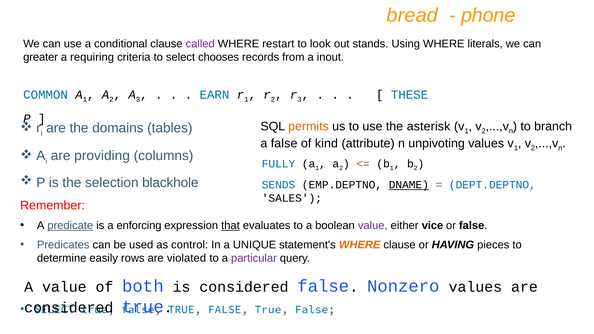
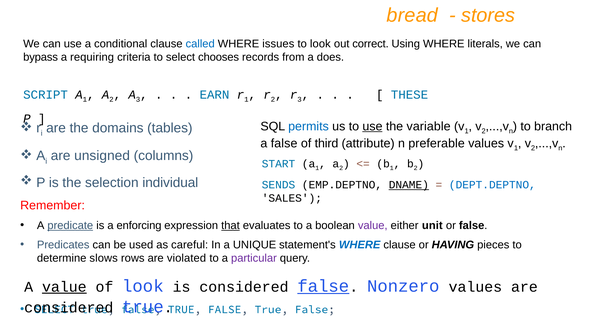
phone: phone -> stores (488, 15)
called colour: purple -> blue (200, 44)
restart: restart -> issues (278, 44)
stands: stands -> correct (371, 44)
greater: greater -> bypass (41, 57)
inout: inout -> does (330, 57)
COMMON: COMMON -> SCRIPT (46, 95)
permits colour: orange -> blue (308, 126)
use underline: none -> present (372, 126)
asterisk: asterisk -> variable (429, 126)
kind: kind -> third (327, 143)
unpivoting: unpivoting -> preferable (437, 143)
providing: providing -> unsigned (102, 156)
FULLY: FULLY -> START (279, 164)
blackhole: blackhole -> individual (170, 183)
vice: vice -> unit (432, 226)
control: control -> careful (190, 245)
WHERE colour: orange -> blue (360, 245)
easily: easily -> slows (104, 258)
value underline: none -> present (64, 287)
of both: both -> look (143, 286)
false underline: none -> present (323, 286)
